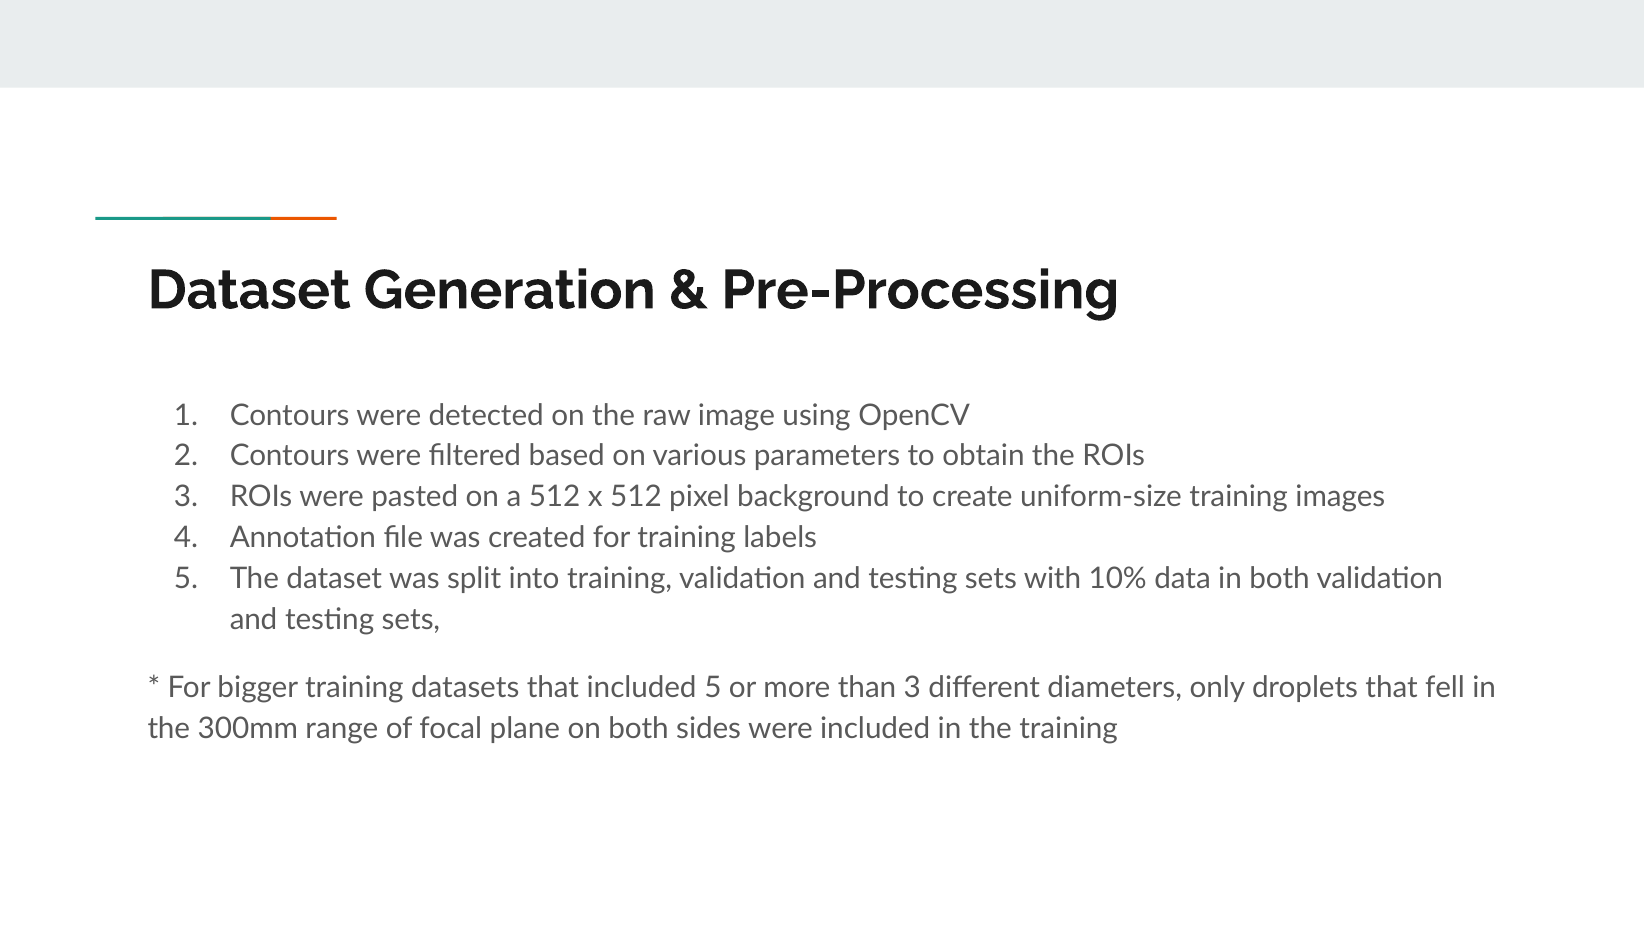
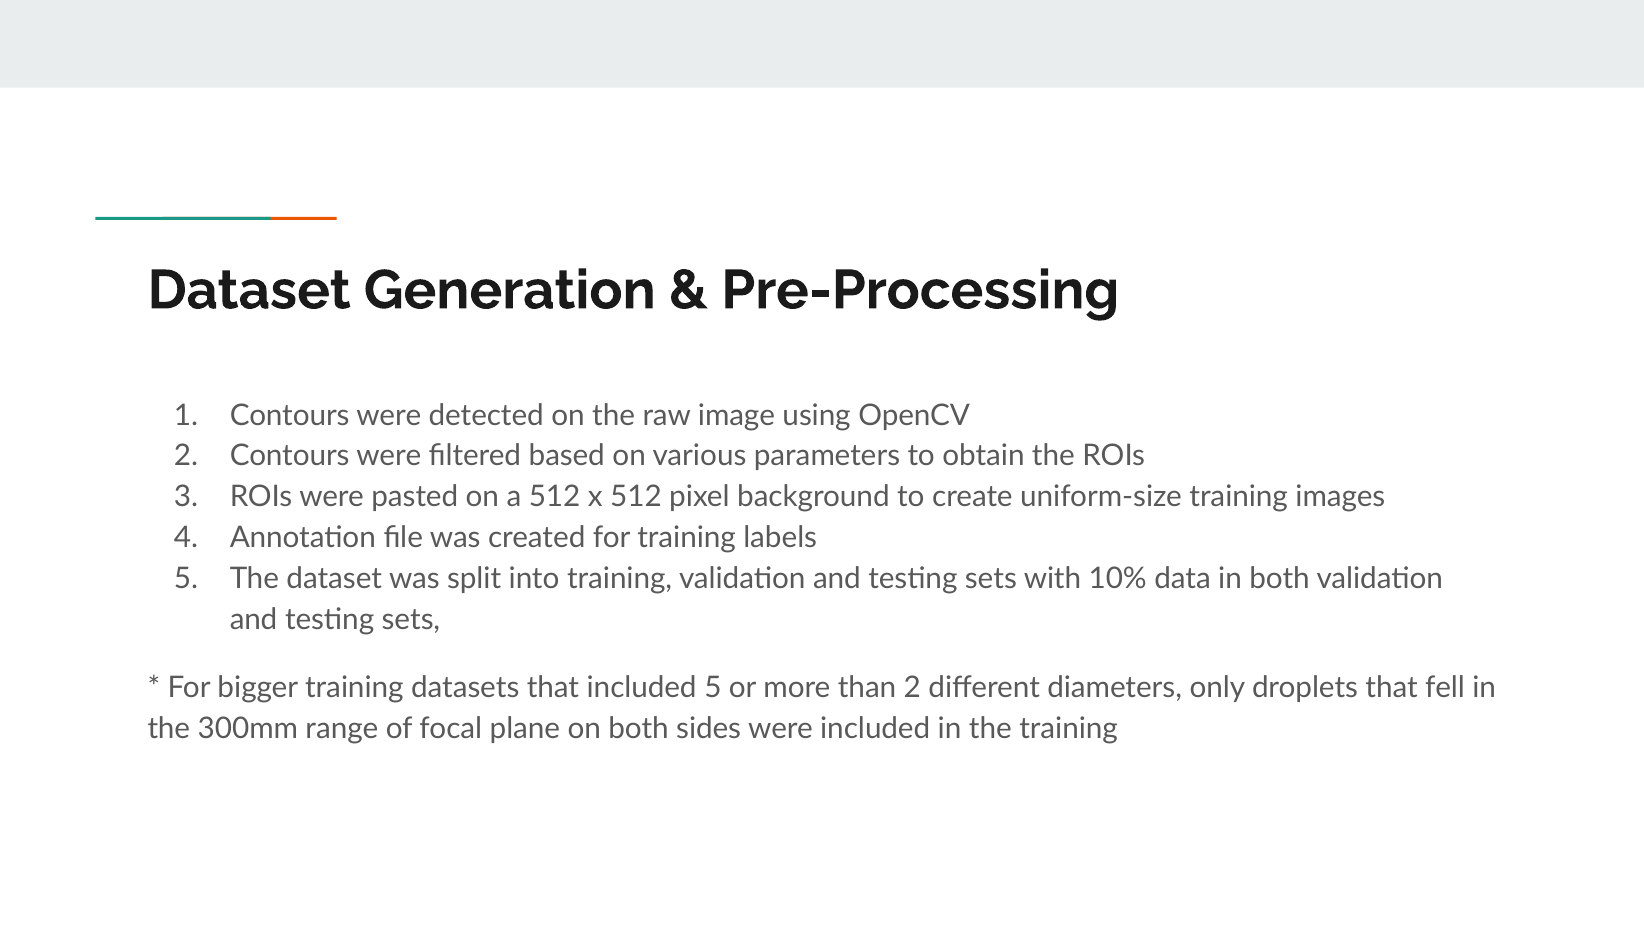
than 3: 3 -> 2 (912, 687)
